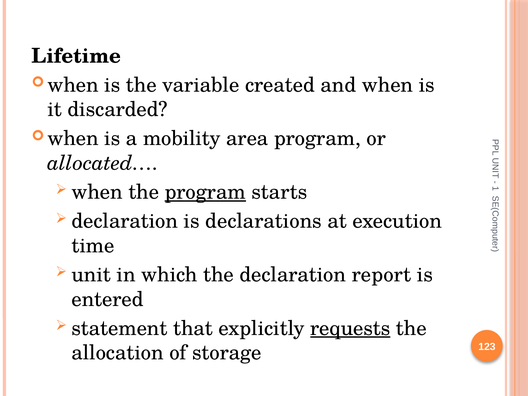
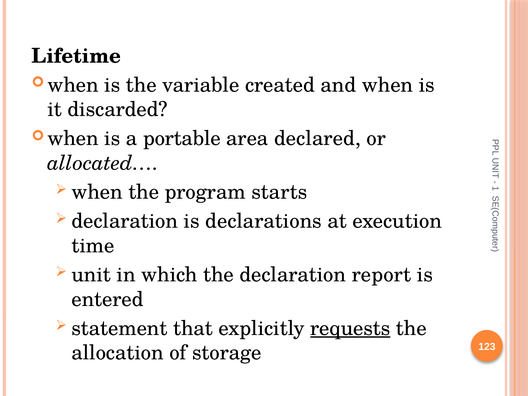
mobility: mobility -> portable (182, 139)
area program: program -> declared (317, 139)
program underline: present -> none (205, 192)
